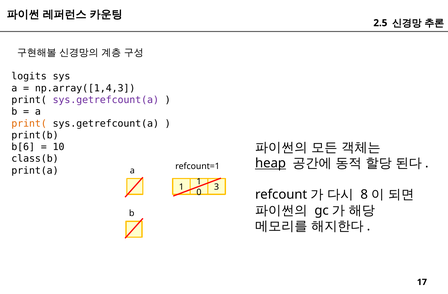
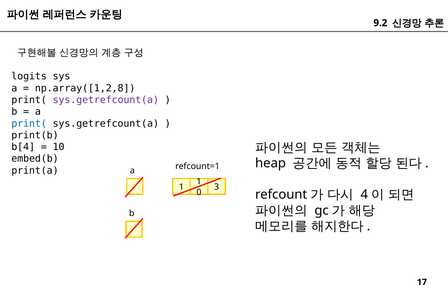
2.5: 2.5 -> 9.2 (380, 23)
np.array([1,4,3: np.array([1,4,3 -> np.array([1,2,8 (85, 88)
print( colour: orange -> blue (29, 124)
b[6: b[6 -> b[4 (23, 147)
class(b: class(b -> embed(b (35, 159)
heap underline: present -> none (271, 163)
8: 8 -> 4 (364, 195)
